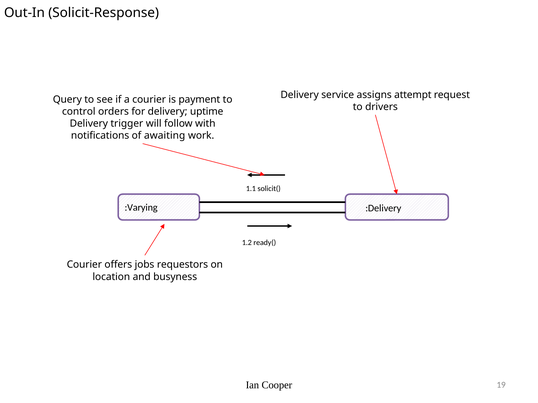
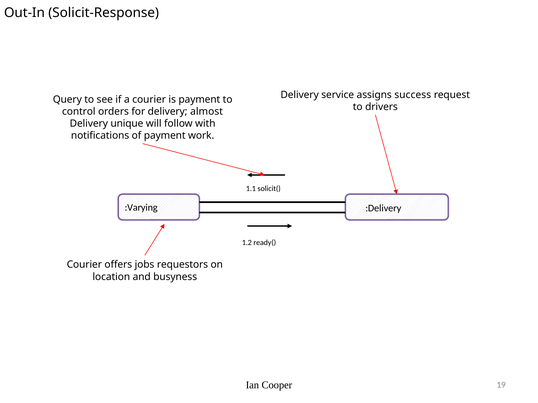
attempt: attempt -> success (413, 95)
uptime: uptime -> almost (207, 112)
trigger: trigger -> unique (127, 124)
of awaiting: awaiting -> payment (165, 136)
